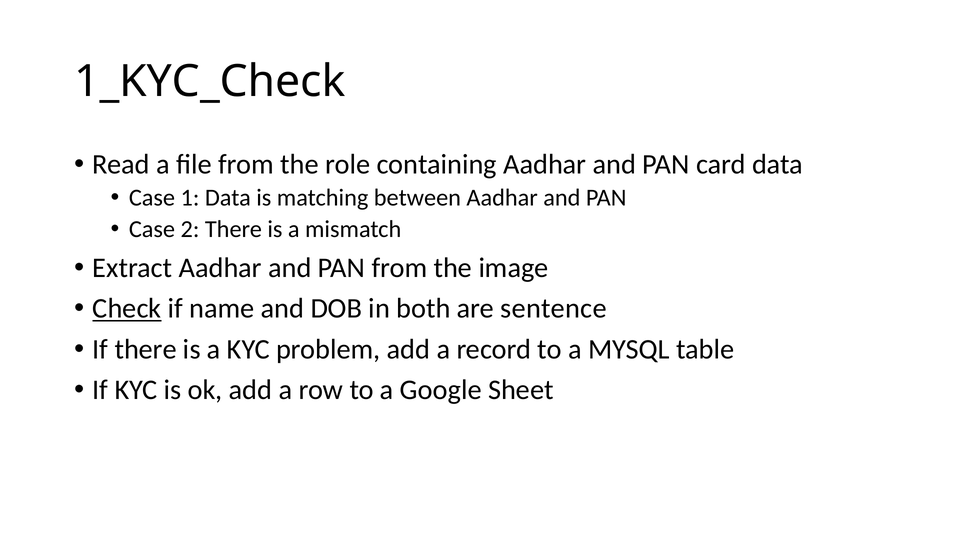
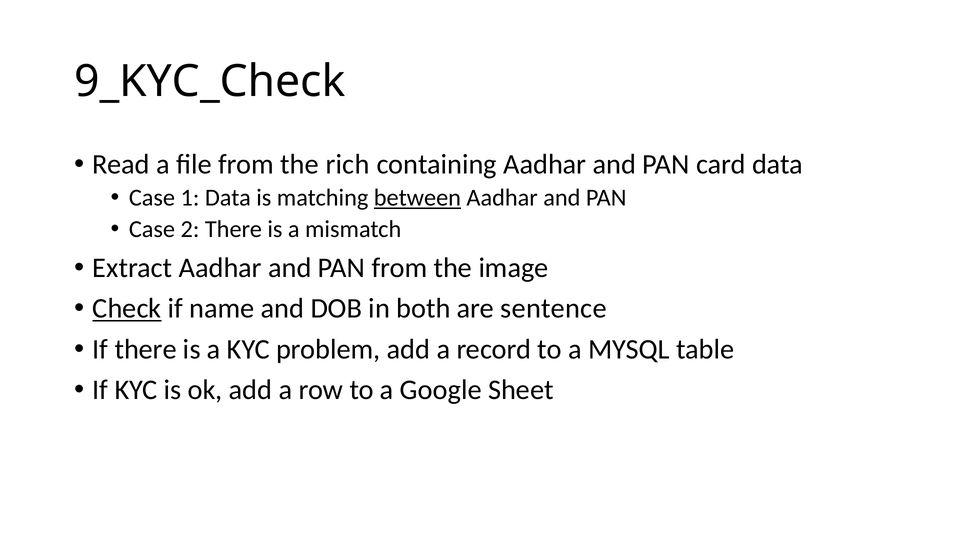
1_KYC_Check: 1_KYC_Check -> 9_KYC_Check (210, 82)
role: role -> rich (348, 165)
between underline: none -> present (417, 198)
